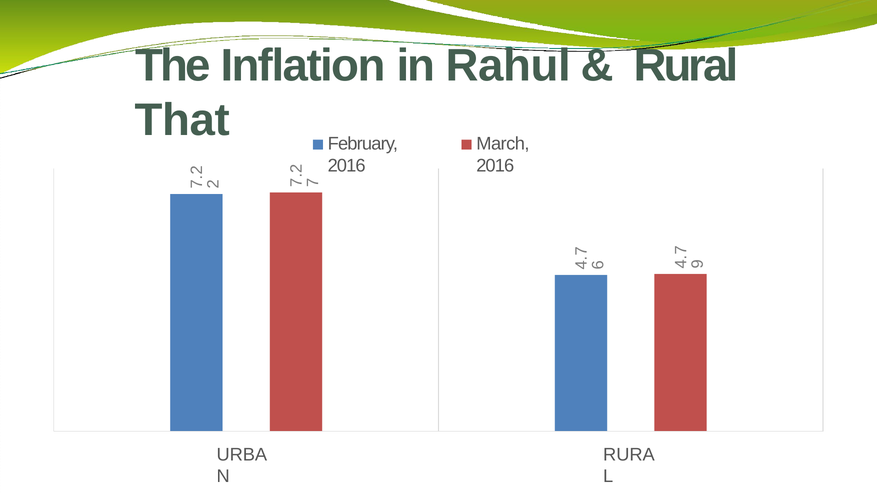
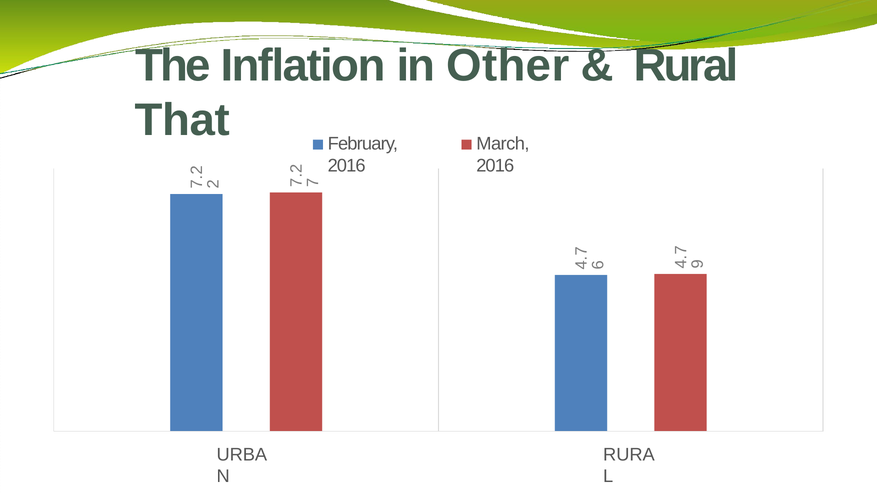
Rahul: Rahul -> Other (508, 66)
